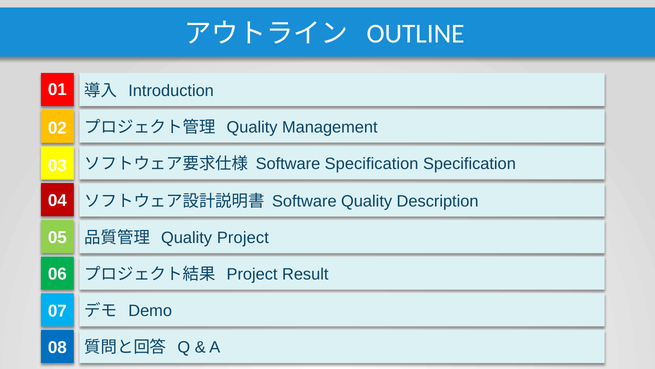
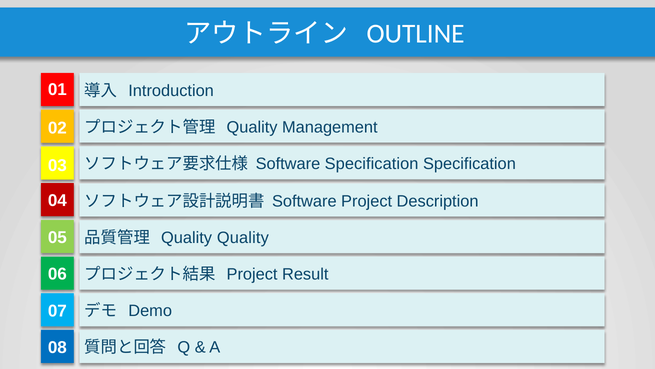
Software Quality: Quality -> Project (367, 201)
Quality Project: Project -> Quality (243, 237)
